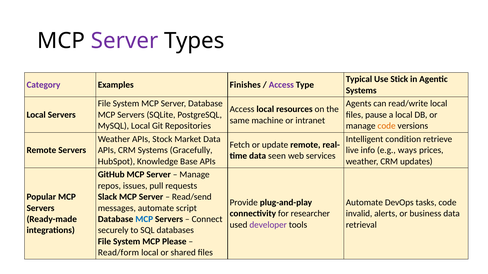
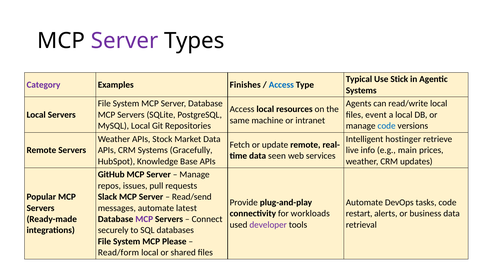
Access colour: purple -> blue (281, 85)
pause: pause -> event (376, 115)
code colour: orange -> blue (387, 126)
condition: condition -> hostinger (403, 139)
ways: ways -> main (407, 151)
script: script -> latest (186, 208)
researcher: researcher -> workloads (310, 214)
invalid: invalid -> restart (359, 214)
MCP colour: blue -> purple (144, 220)
